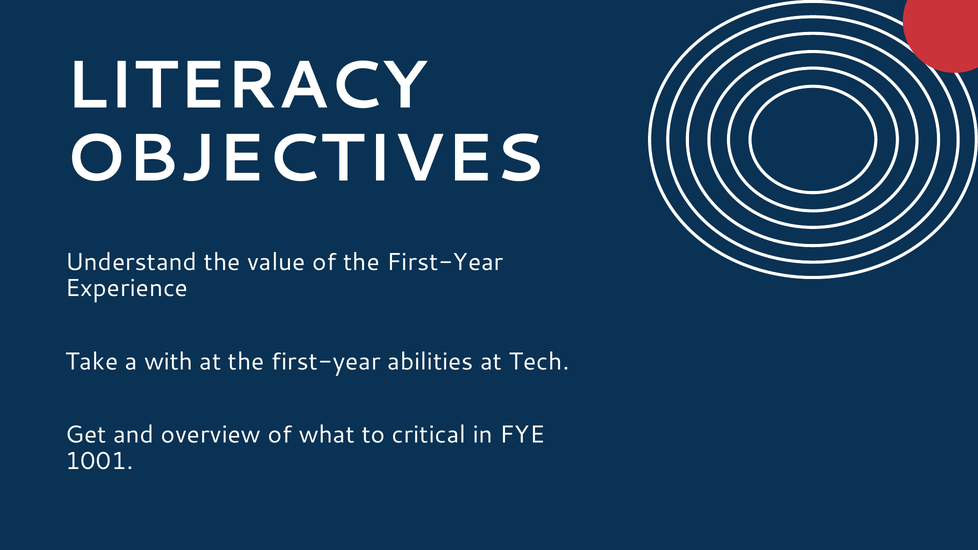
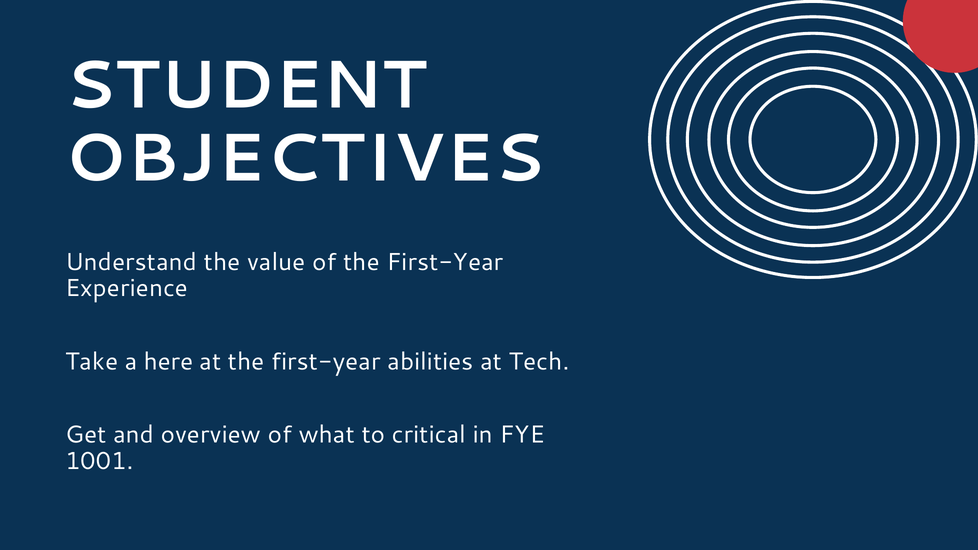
LITERACY: LITERACY -> STUDENT (246, 86)
with: with -> here (169, 362)
